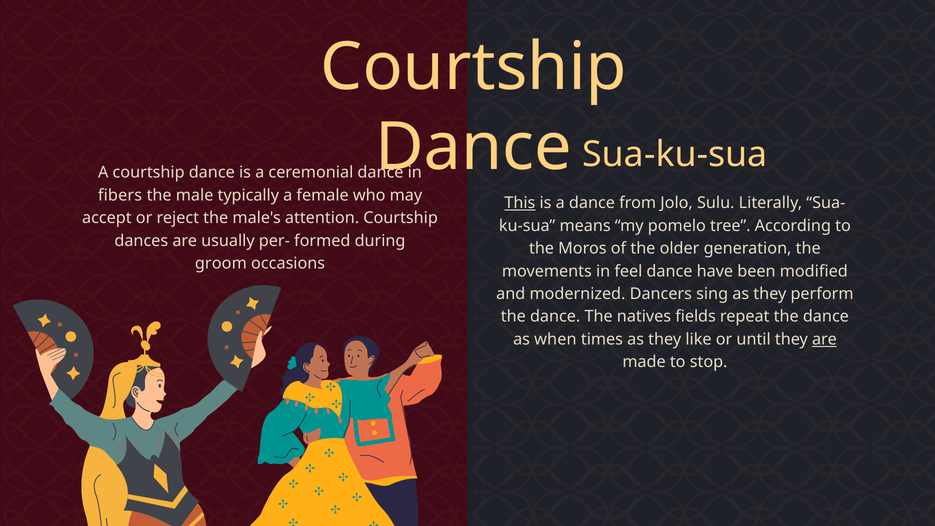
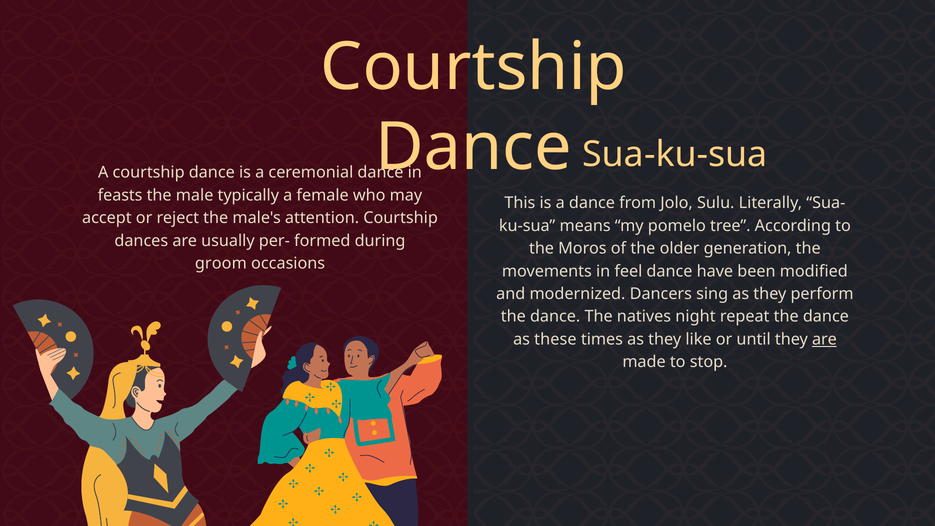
fibers: fibers -> feasts (120, 195)
This underline: present -> none (520, 203)
fields: fields -> night (695, 317)
when: when -> these (555, 339)
